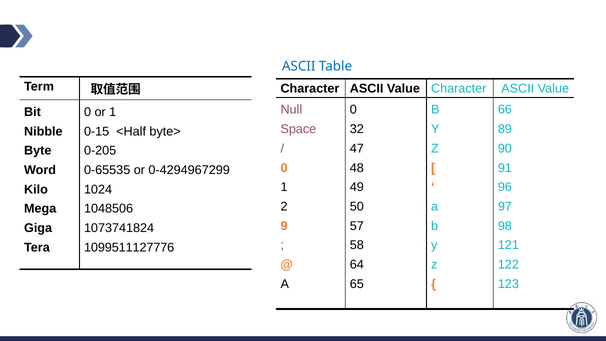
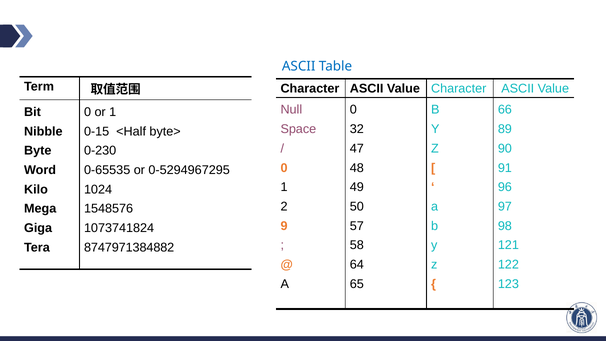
0-205: 0-205 -> 0-230 (100, 151)
0-4294967299: 0-4294967299 -> 0-5294967295 (189, 170)
1048506: 1048506 -> 1548576 (109, 209)
1099511127776: 1099511127776 -> 8747971384882 (129, 247)
